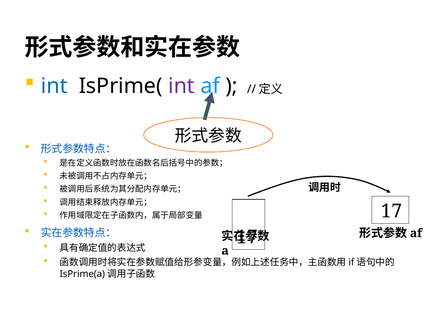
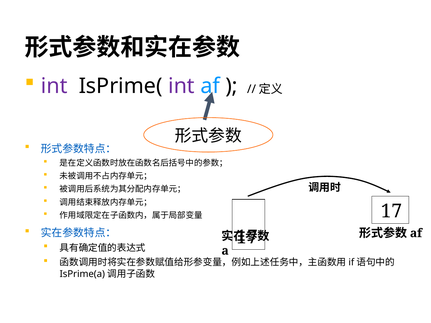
int colour: blue -> purple (54, 86)
